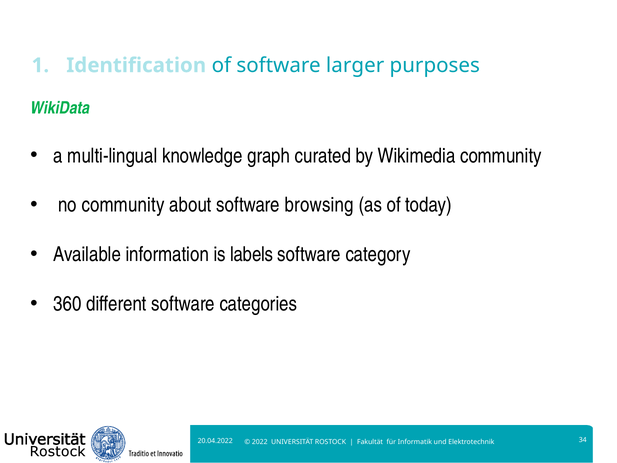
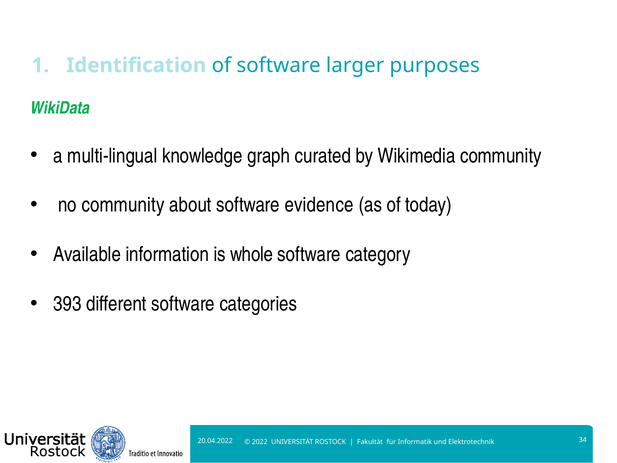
browsing: browsing -> evidence (319, 205)
labels: labels -> whole (252, 254)
360: 360 -> 393 (68, 304)
